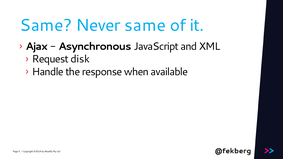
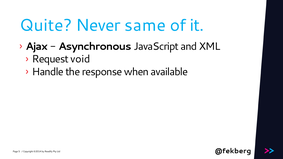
Same: Same -> Quite (46, 25)
disk: disk -> void (80, 59)
